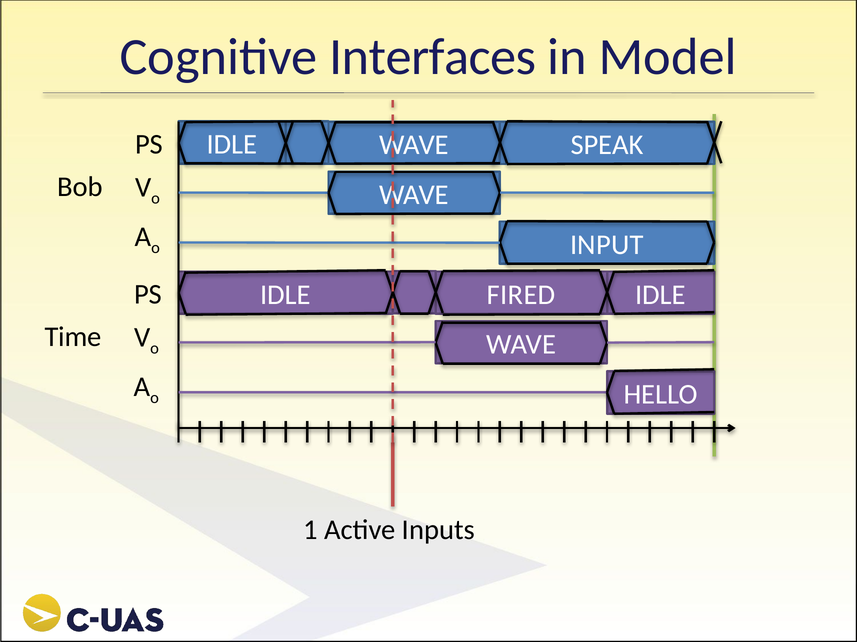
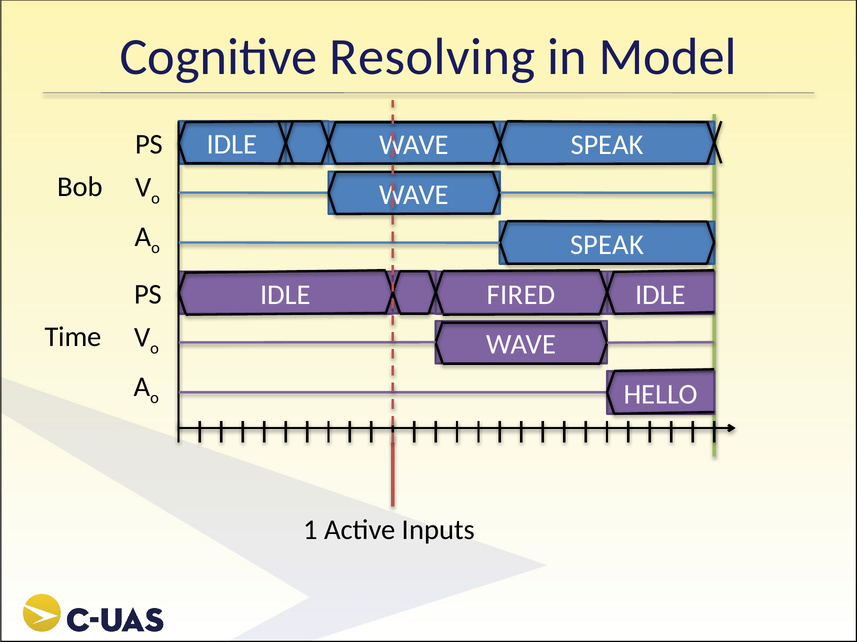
Interfaces: Interfaces -> Resolving (432, 57)
INPUT: INPUT -> SPEAK (607, 245)
